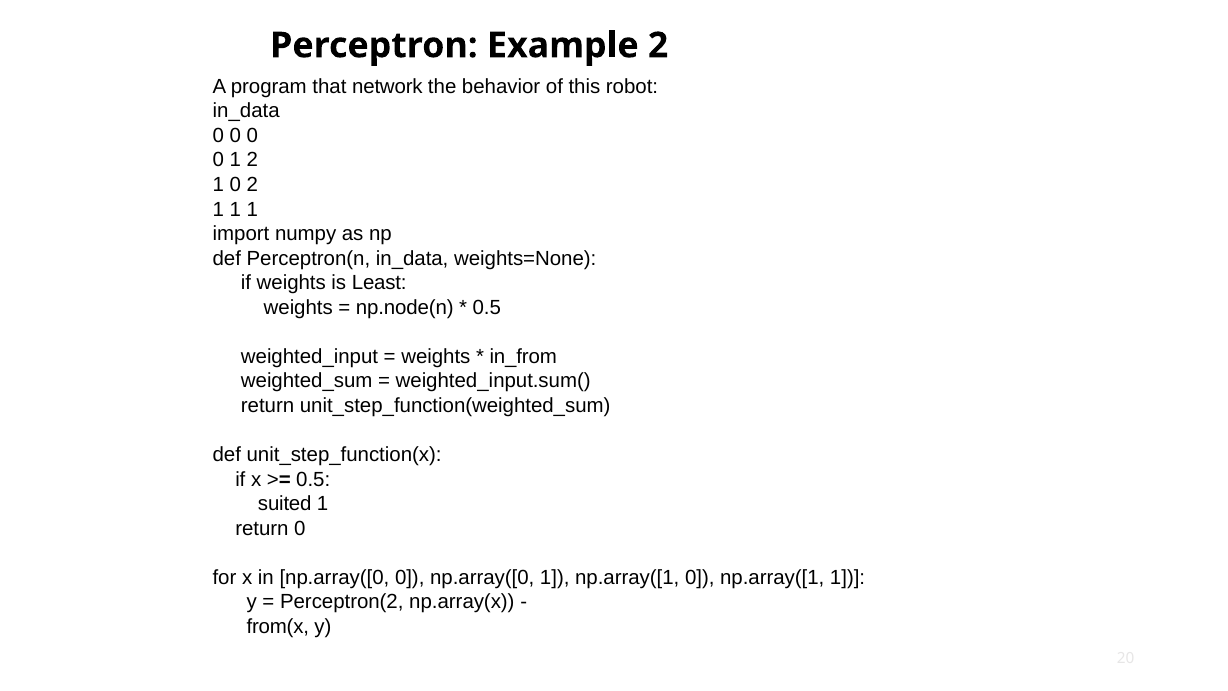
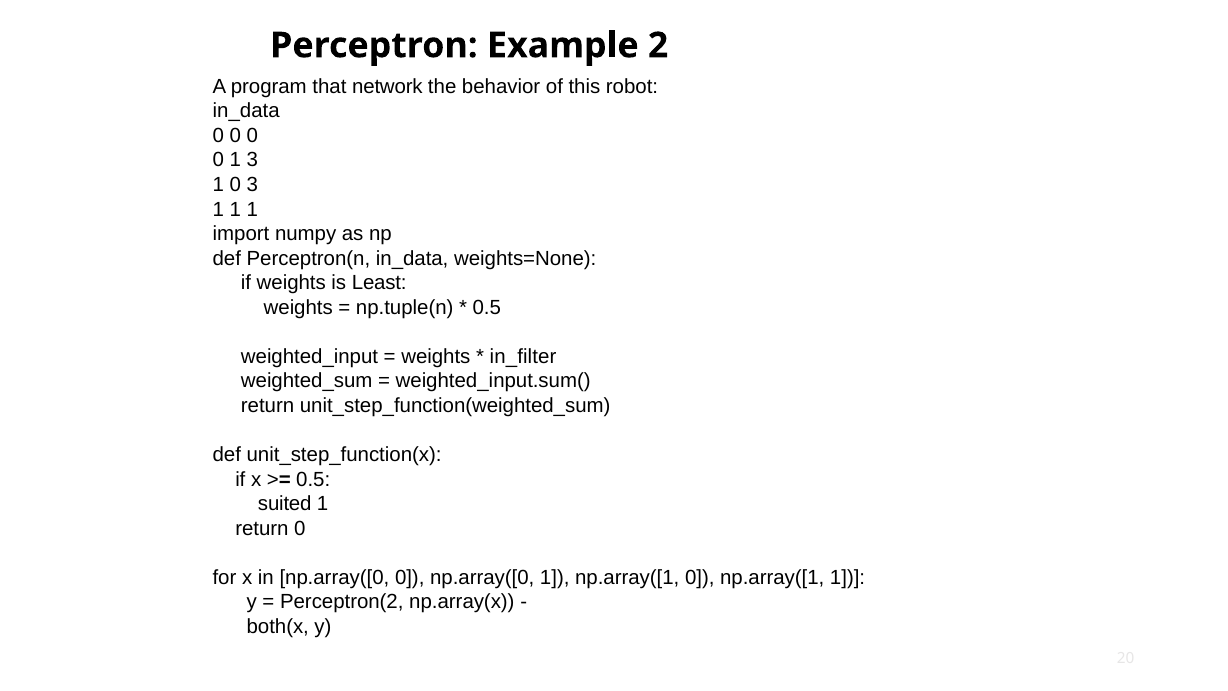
1 2: 2 -> 3 (252, 160)
0 2: 2 -> 3 (252, 185)
np.node(n: np.node(n -> np.tuple(n (405, 307)
in_from: in_from -> in_filter (523, 357)
from(x: from(x -> both(x (278, 627)
